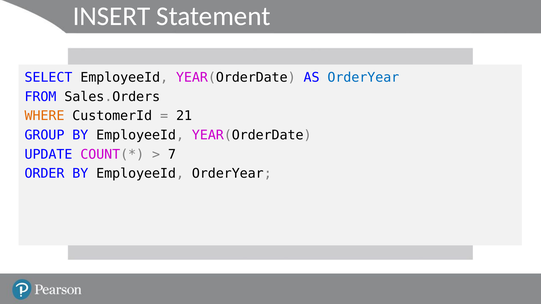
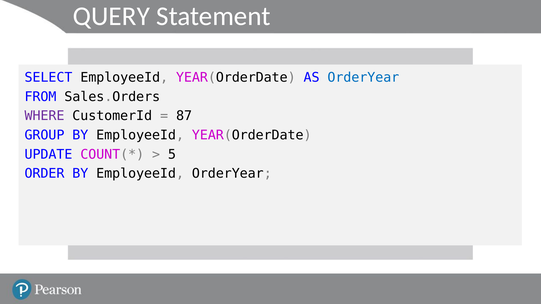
INSERT: INSERT -> QUERY (111, 16)
WHERE colour: orange -> purple (44, 116)
21: 21 -> 87 (184, 116)
7: 7 -> 5 (172, 155)
